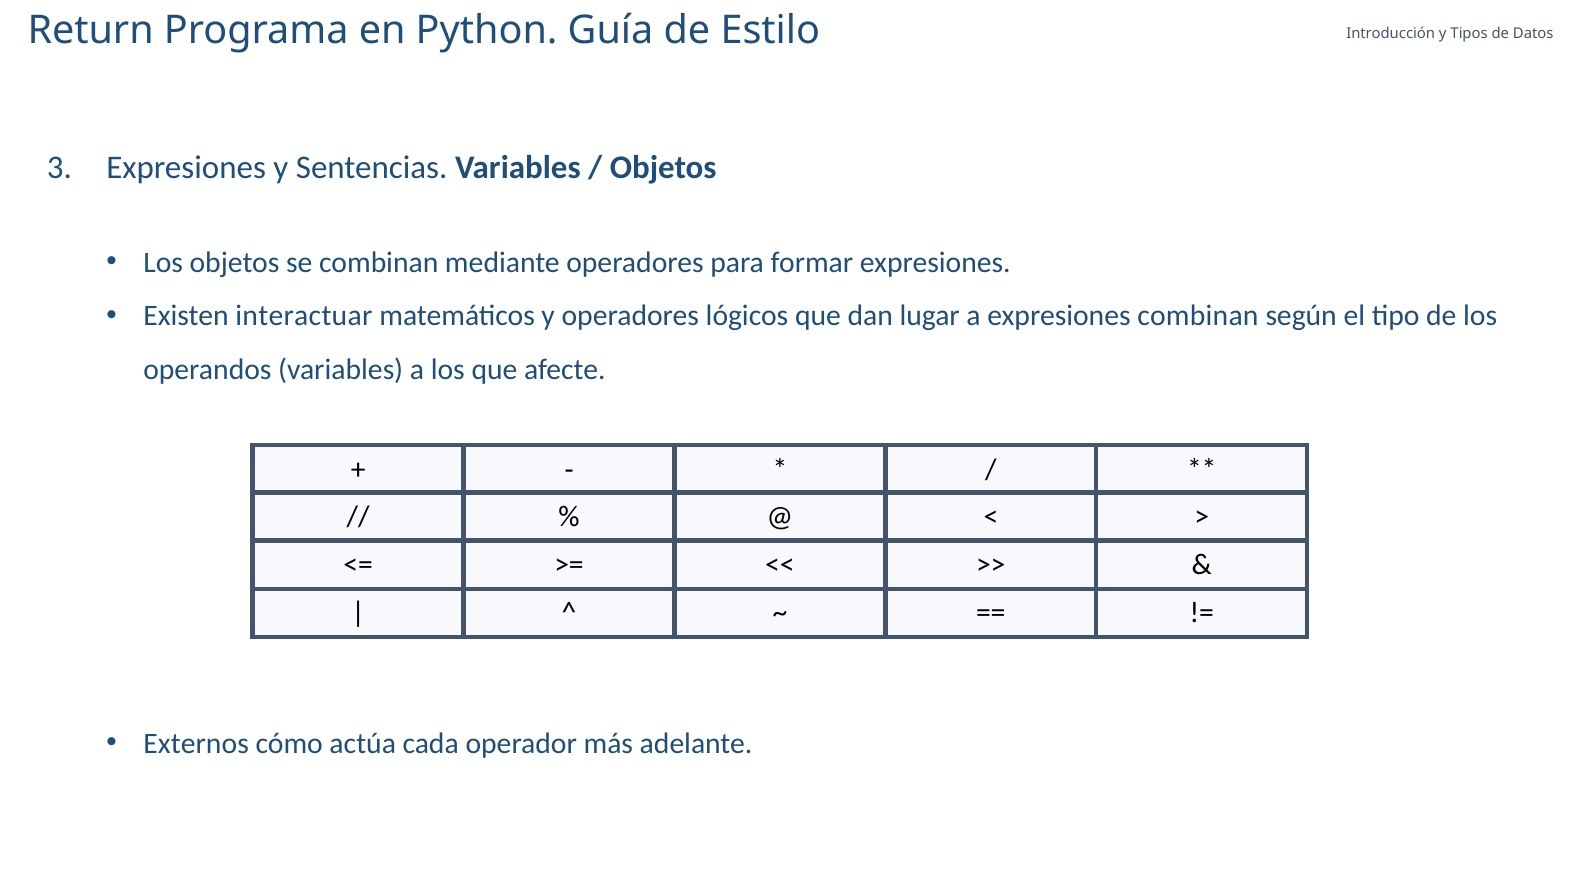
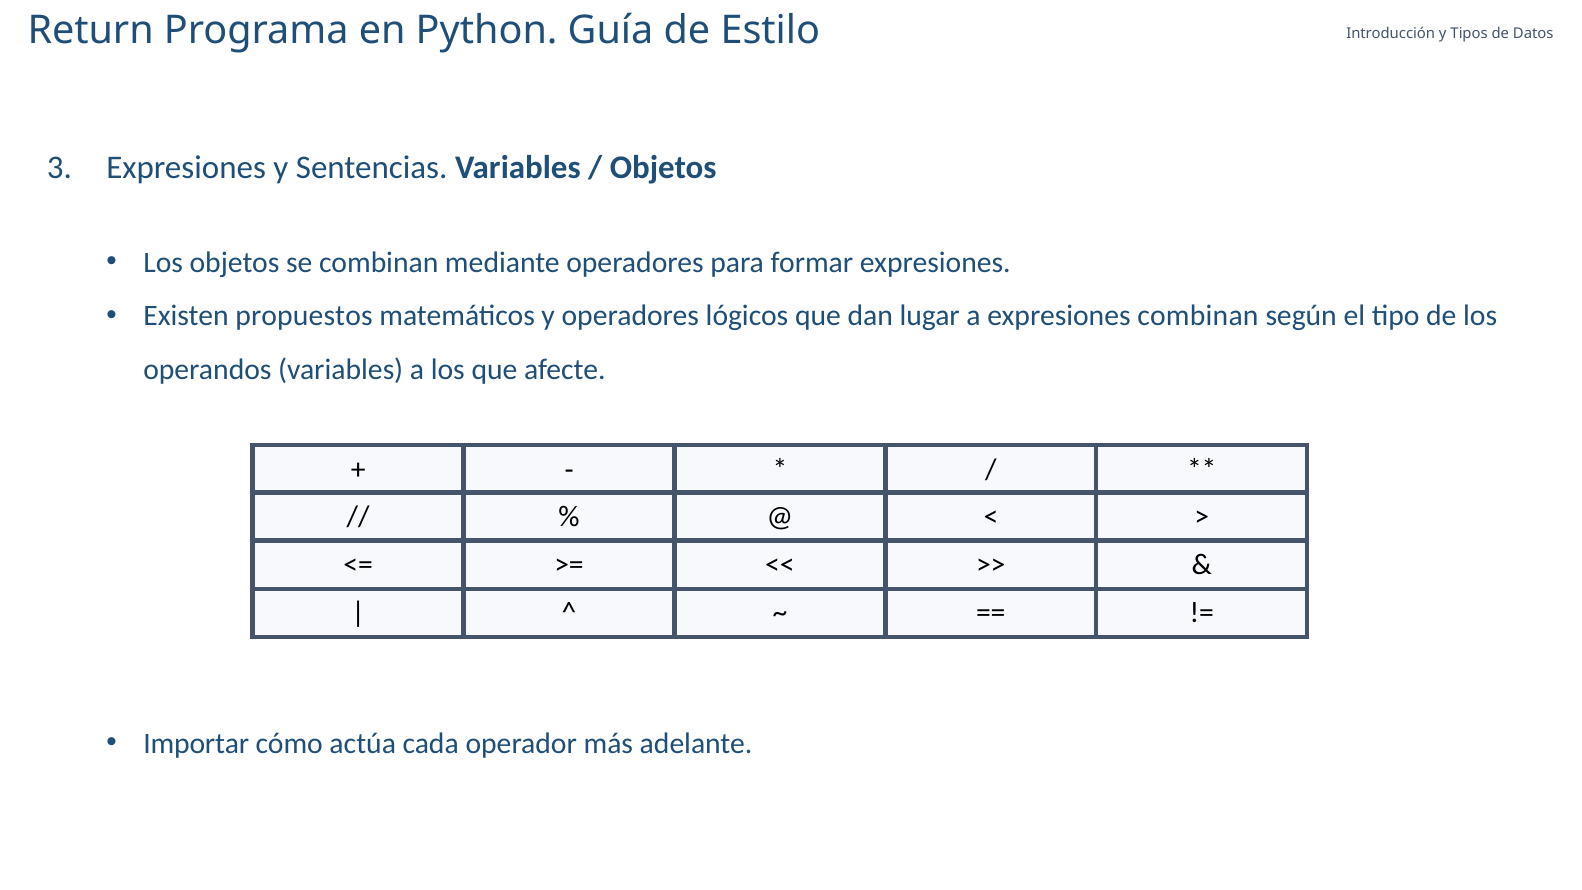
interactuar: interactuar -> propuestos (304, 316)
Externos: Externos -> Importar (196, 743)
